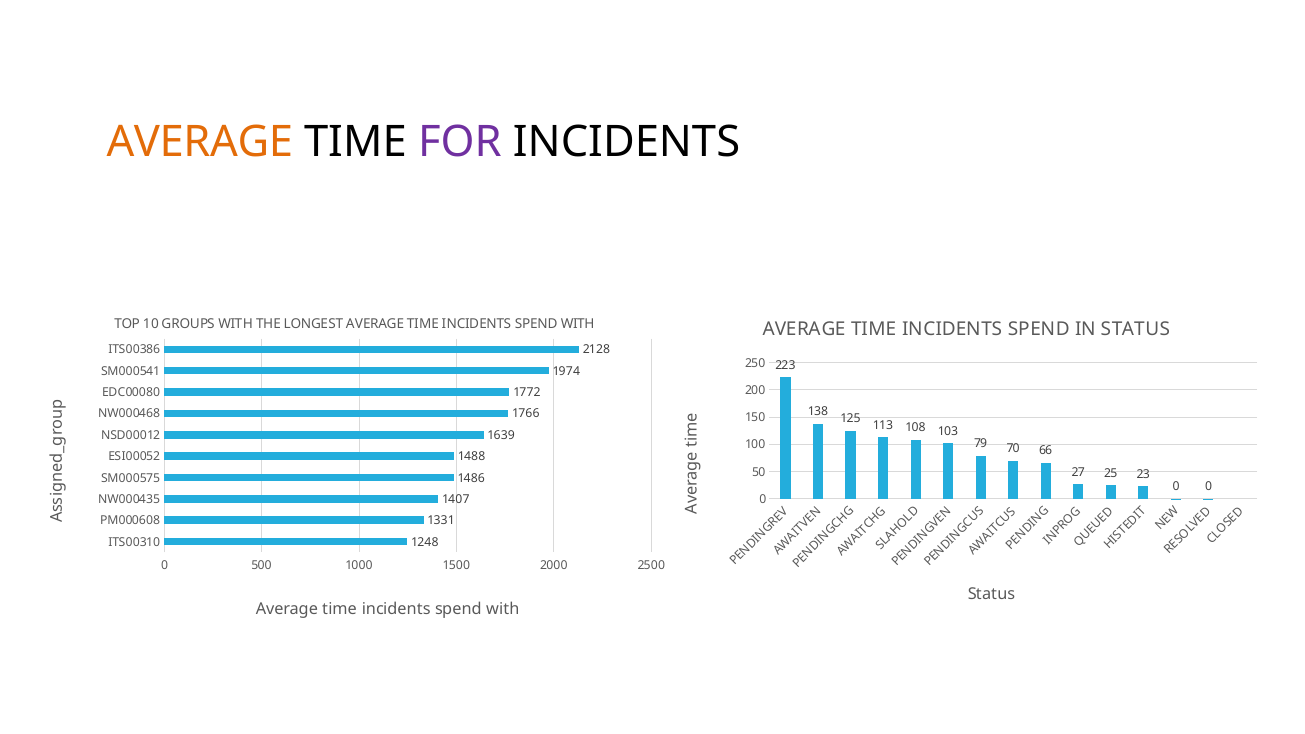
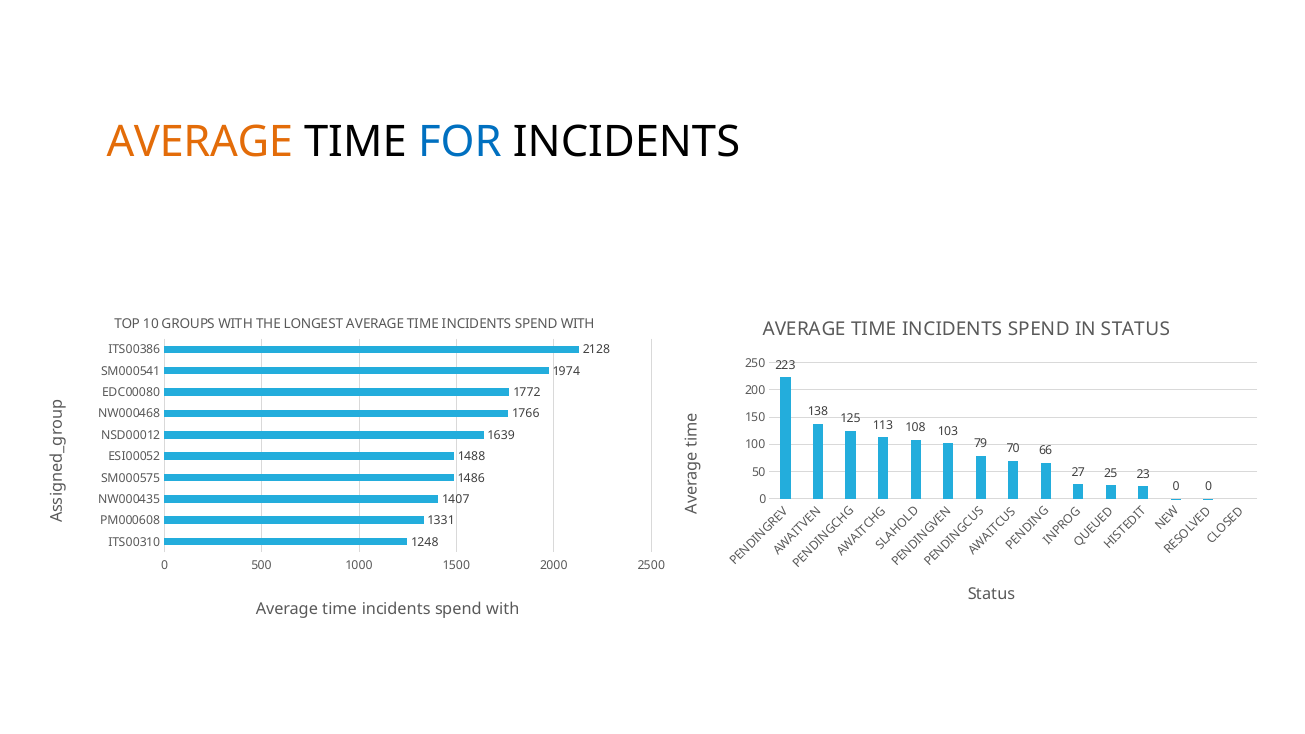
FOR colour: purple -> blue (460, 142)
